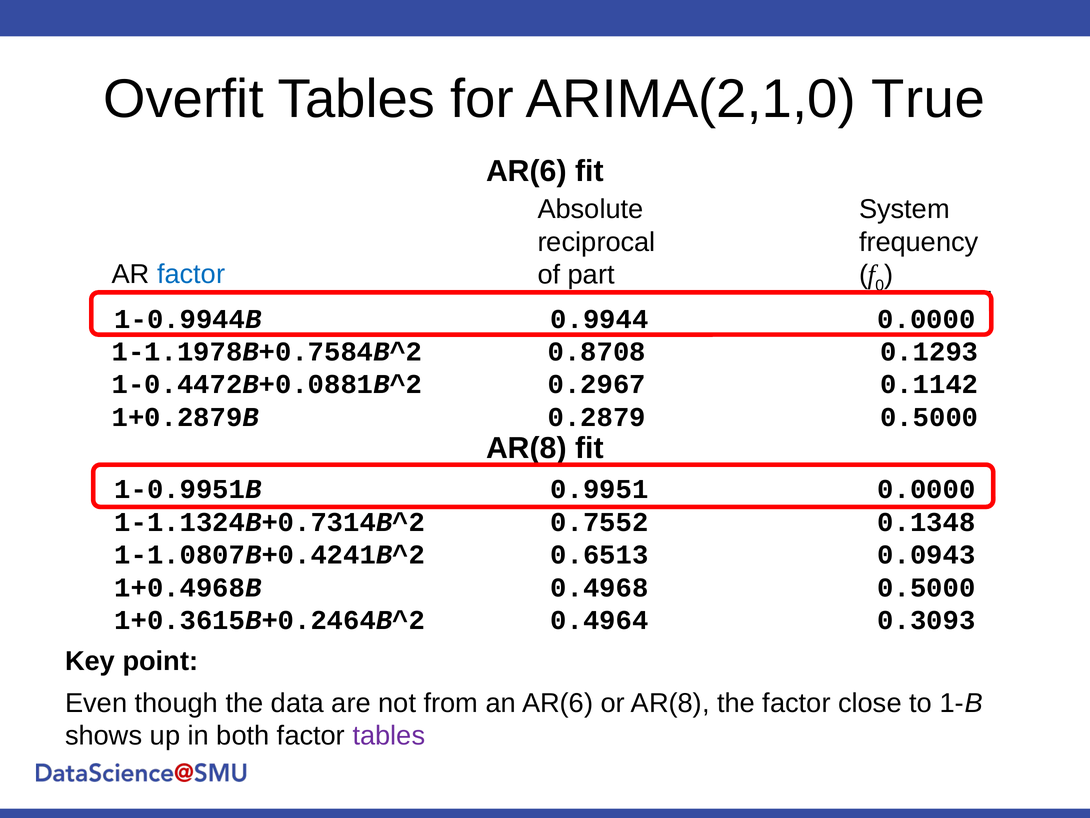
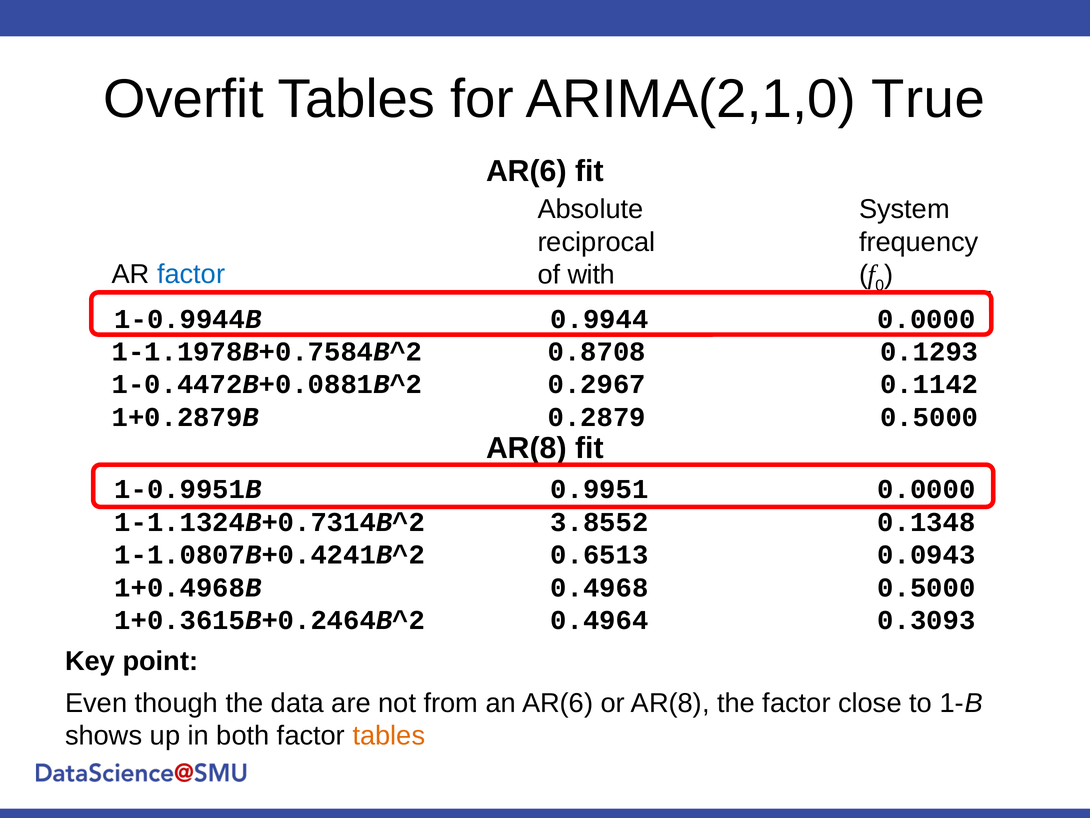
part: part -> with (591, 275)
0.7552: 0.7552 -> 3.8552 (599, 522)
tables colour: purple -> orange (389, 735)
